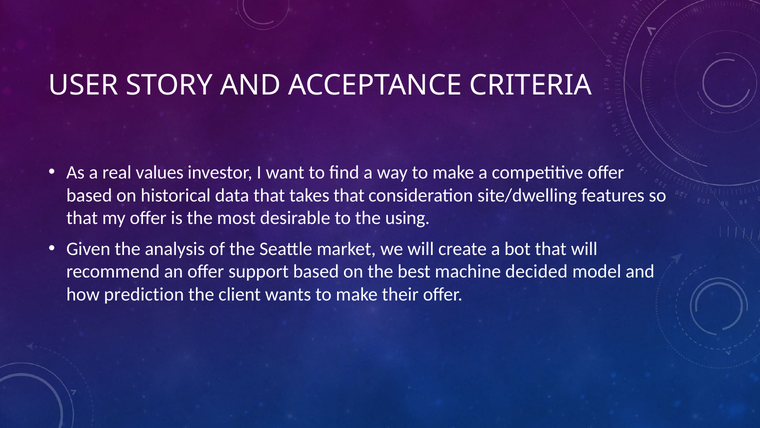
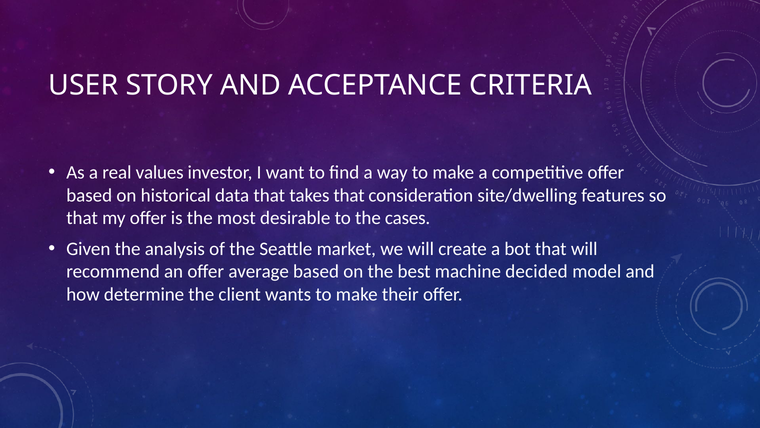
using: using -> cases (408, 218)
support: support -> average (259, 271)
prediction: prediction -> determine (144, 294)
